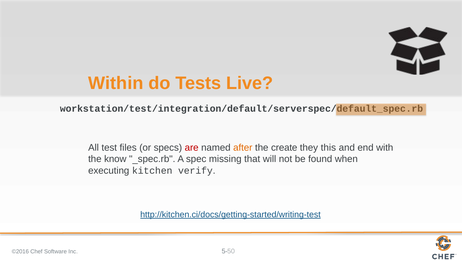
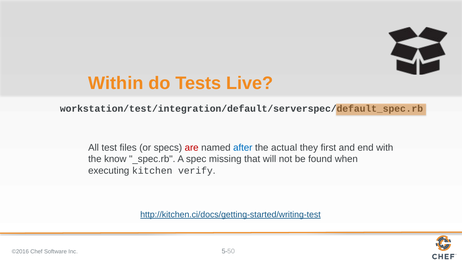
after colour: orange -> blue (243, 147)
create: create -> actual (284, 147)
this: this -> first (328, 147)
